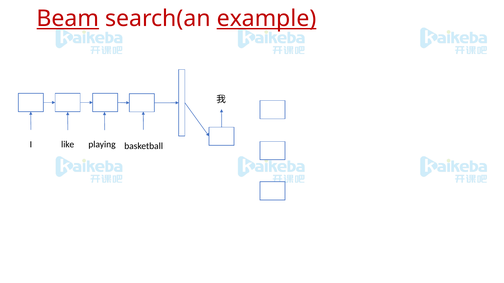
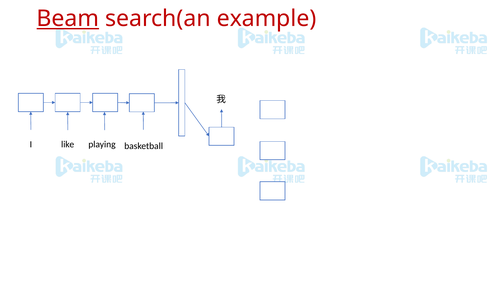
example underline: present -> none (267, 19)
